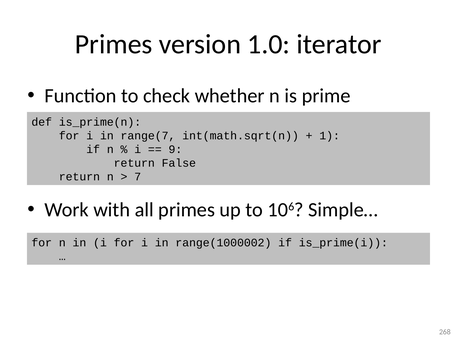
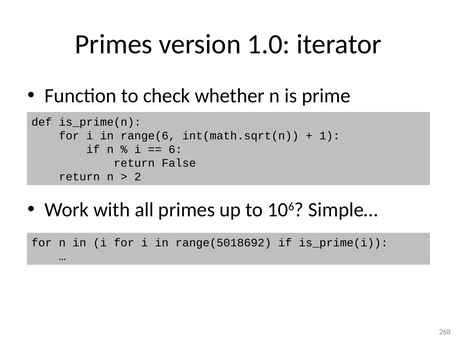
range(7: range(7 -> range(6 (148, 136)
9: 9 -> 6 (175, 149)
7: 7 -> 2 (138, 177)
range(1000002: range(1000002 -> range(5018692 (223, 243)
